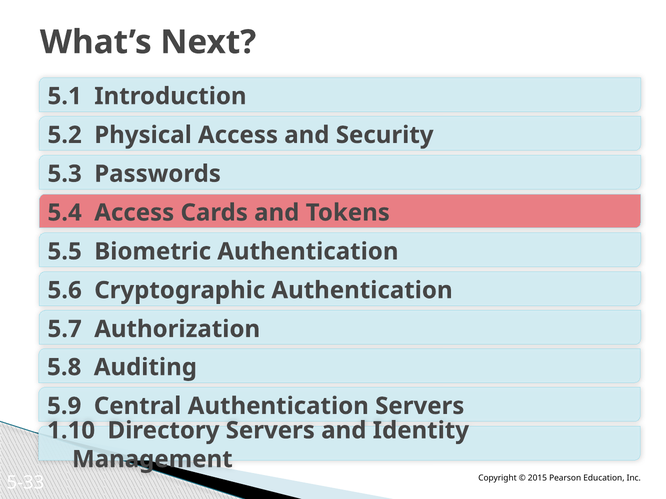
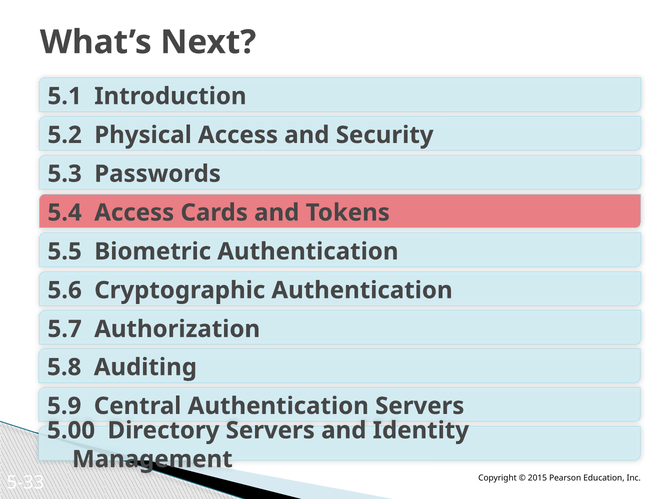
1.10: 1.10 -> 5.00 (71, 431)
